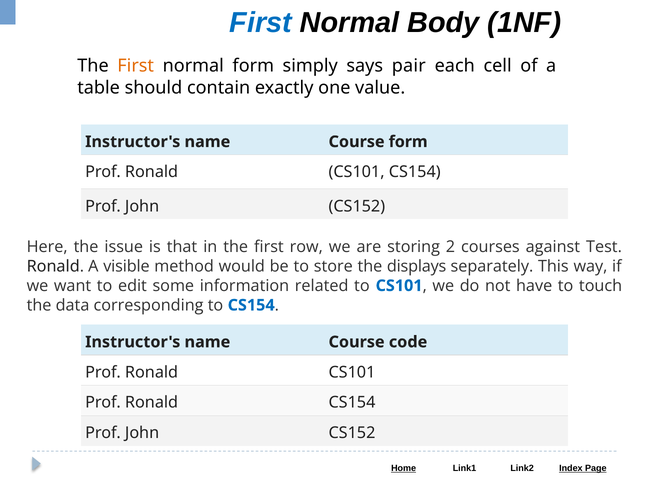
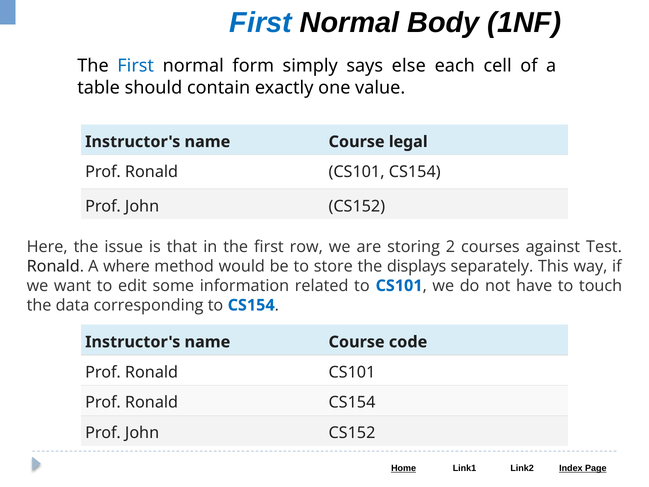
First colour: orange -> blue (136, 66)
pair: pair -> else (409, 66)
Course form: form -> legal (408, 142)
visible: visible -> where (126, 266)
